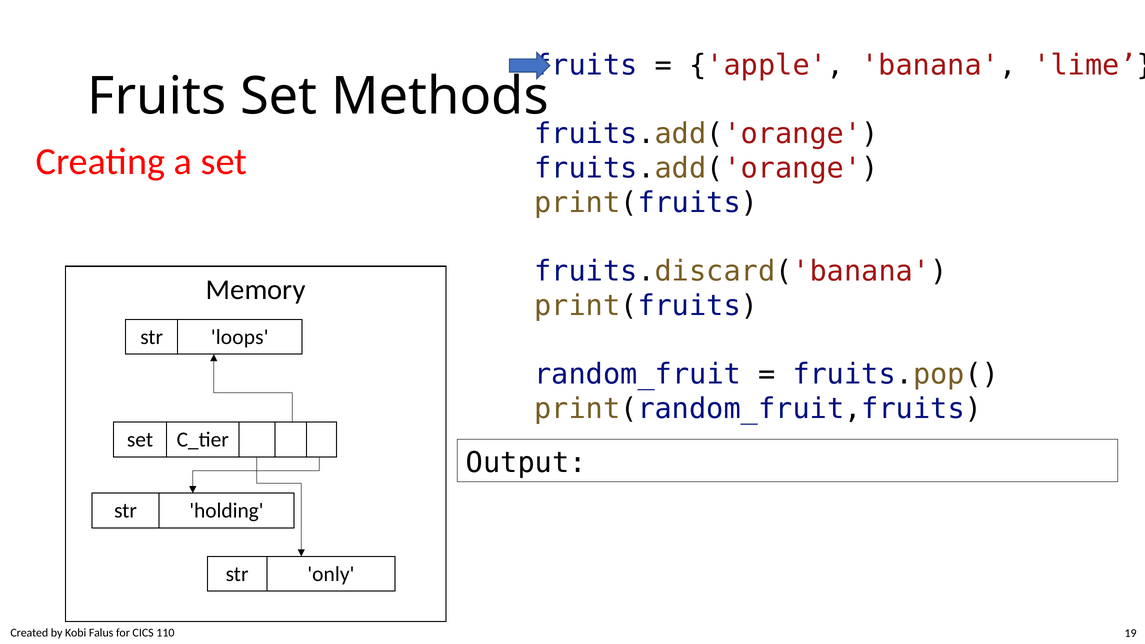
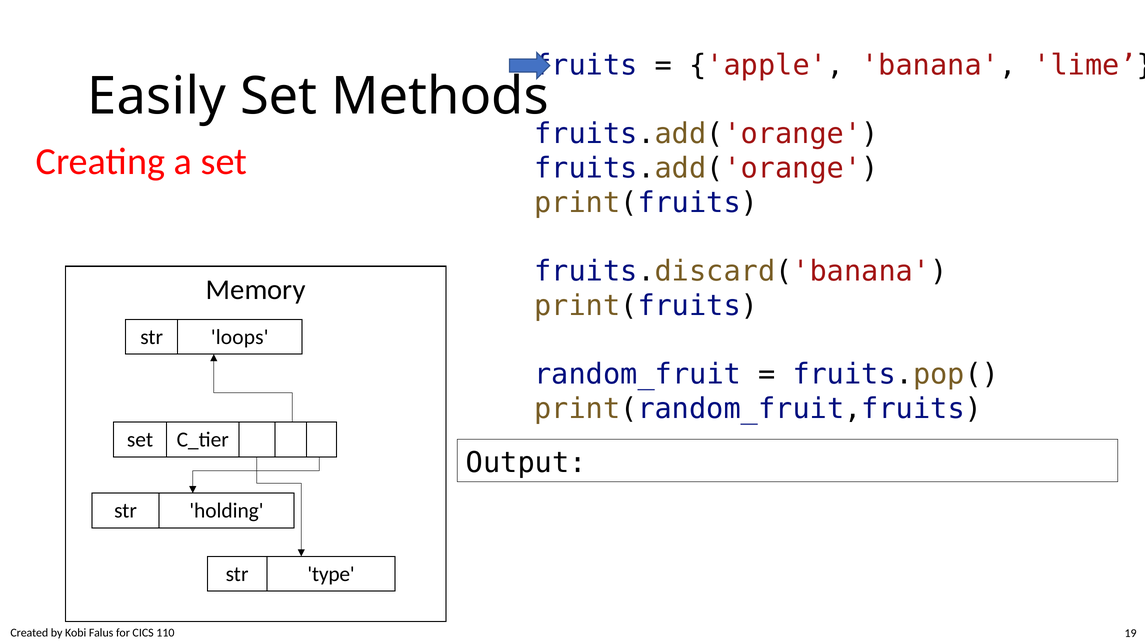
Fruits: Fruits -> Easily (157, 96)
only: only -> type (331, 574)
